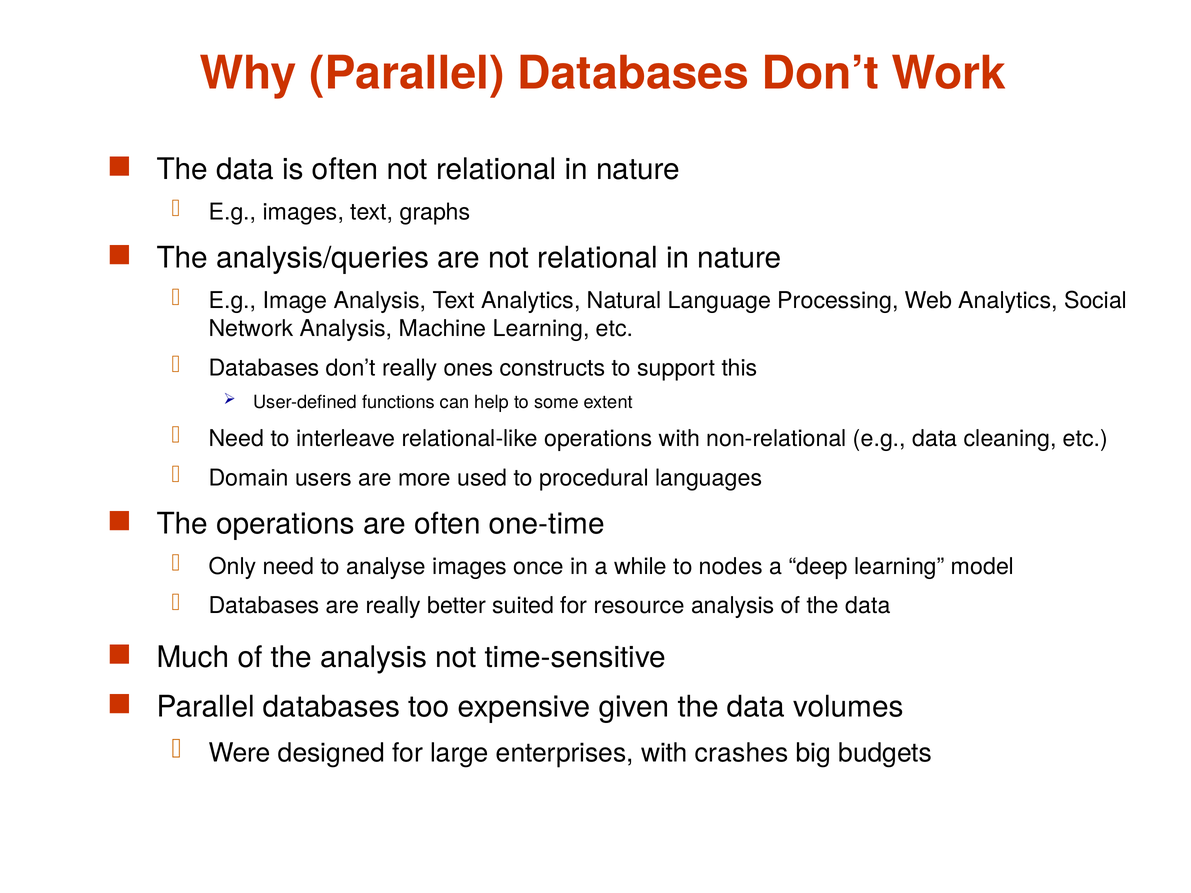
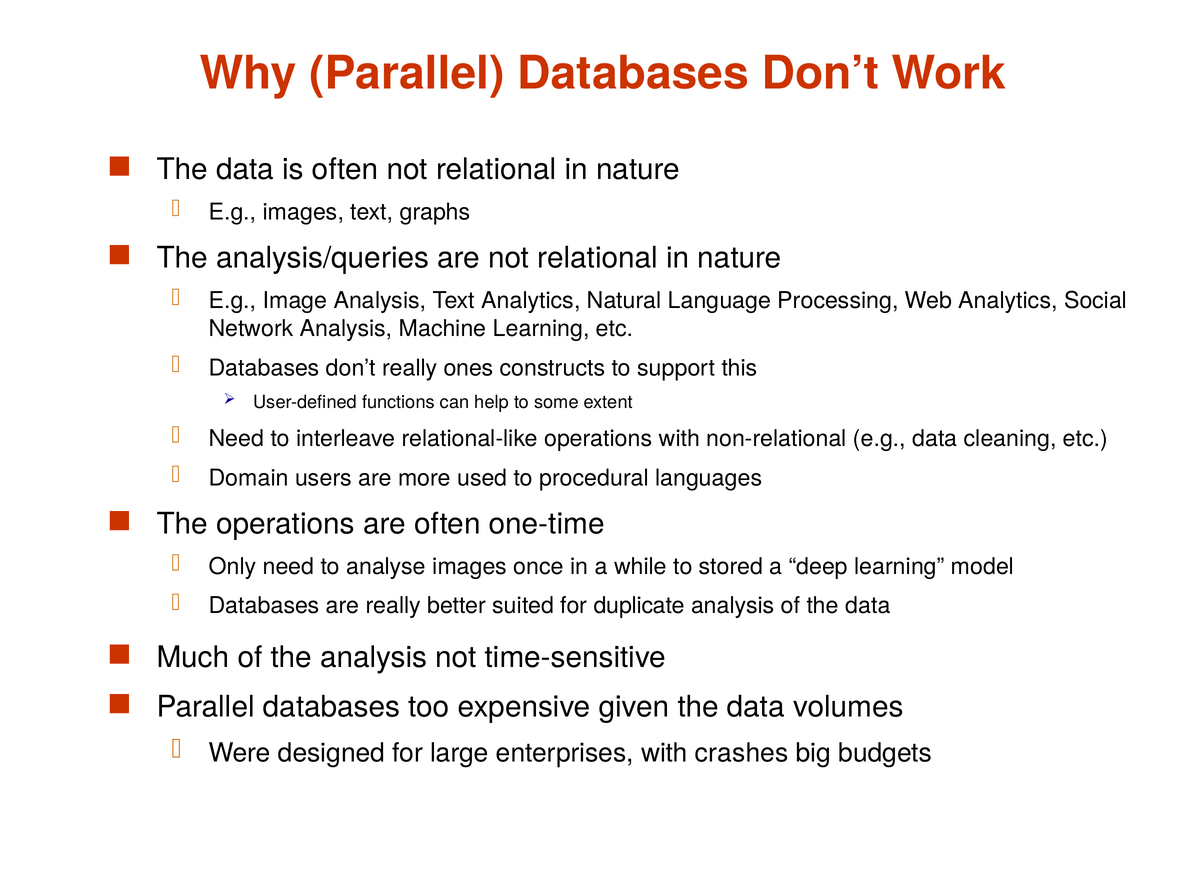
nodes: nodes -> stored (731, 567)
resource: resource -> duplicate (639, 606)
